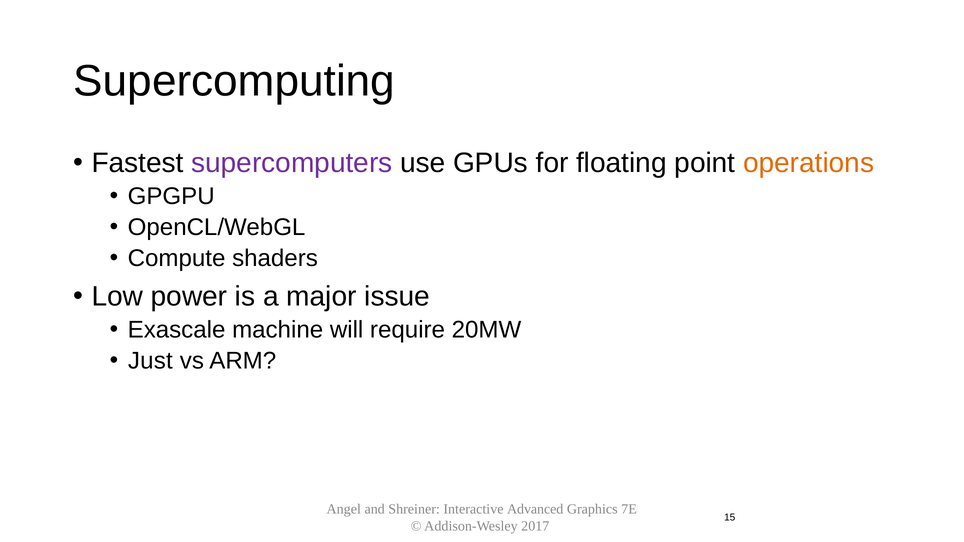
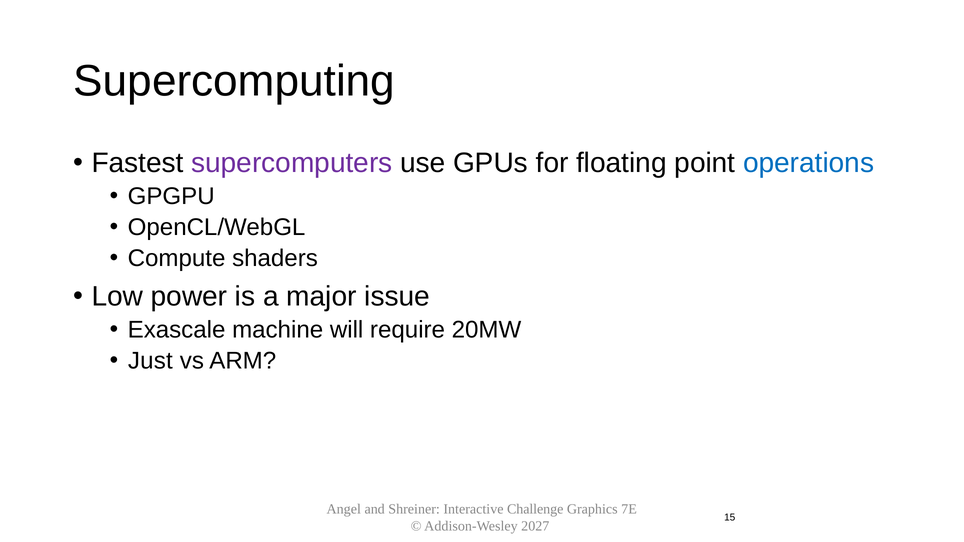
operations colour: orange -> blue (809, 163)
Advanced: Advanced -> Challenge (535, 510)
2017: 2017 -> 2027 (535, 526)
